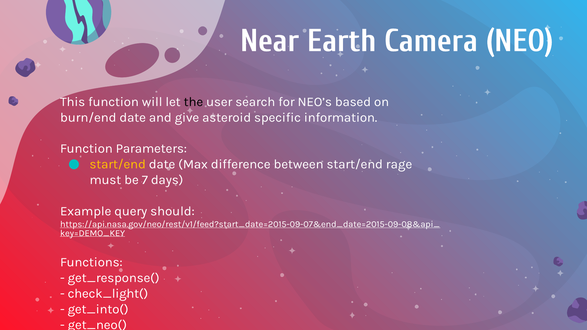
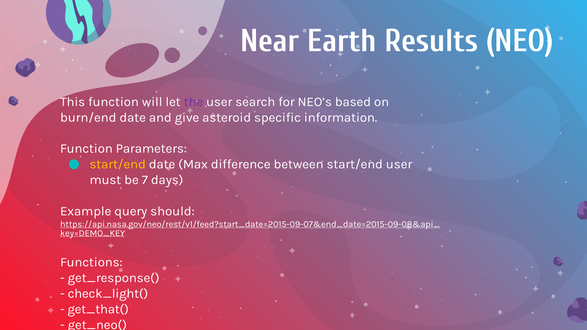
Camera: Camera -> Results (431, 41)
the colour: black -> purple (193, 102)
start/end rage: rage -> user (399, 164)
get_into(: get_into( -> get_that( (98, 309)
